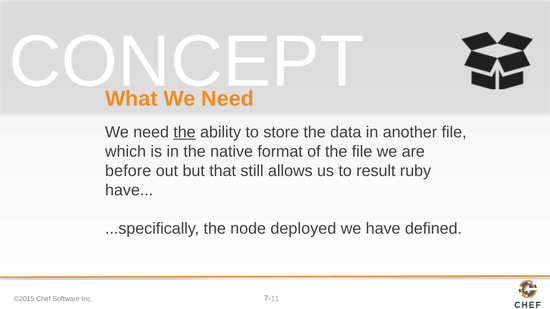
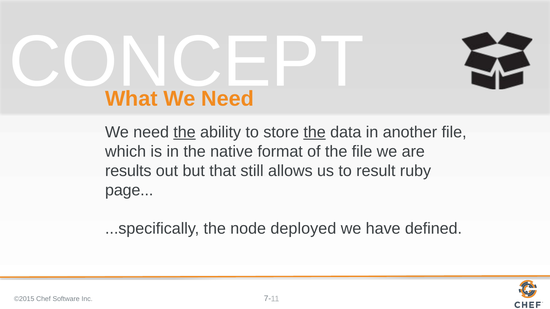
the underline: none -> present (315, 132)
before: before -> results (128, 171)
have: have -> page (129, 190)
